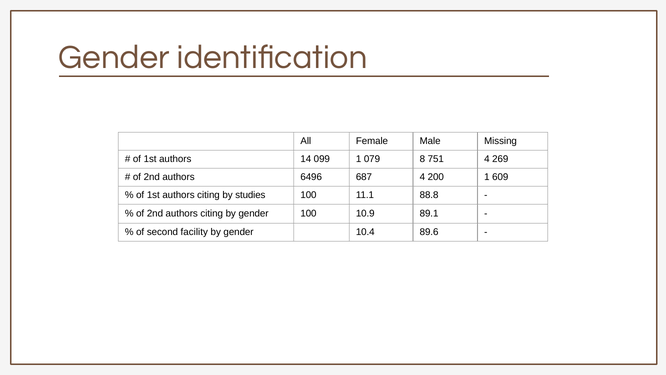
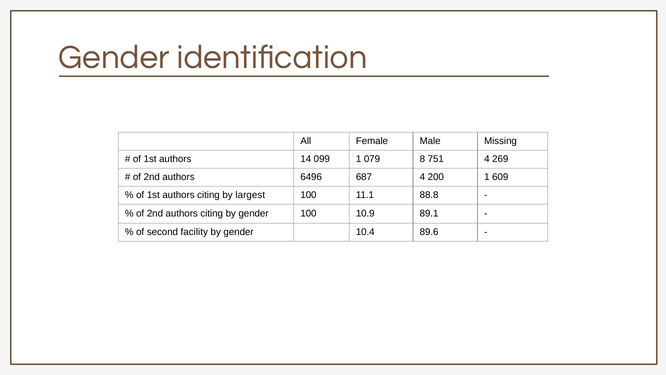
studies: studies -> largest (250, 195)
